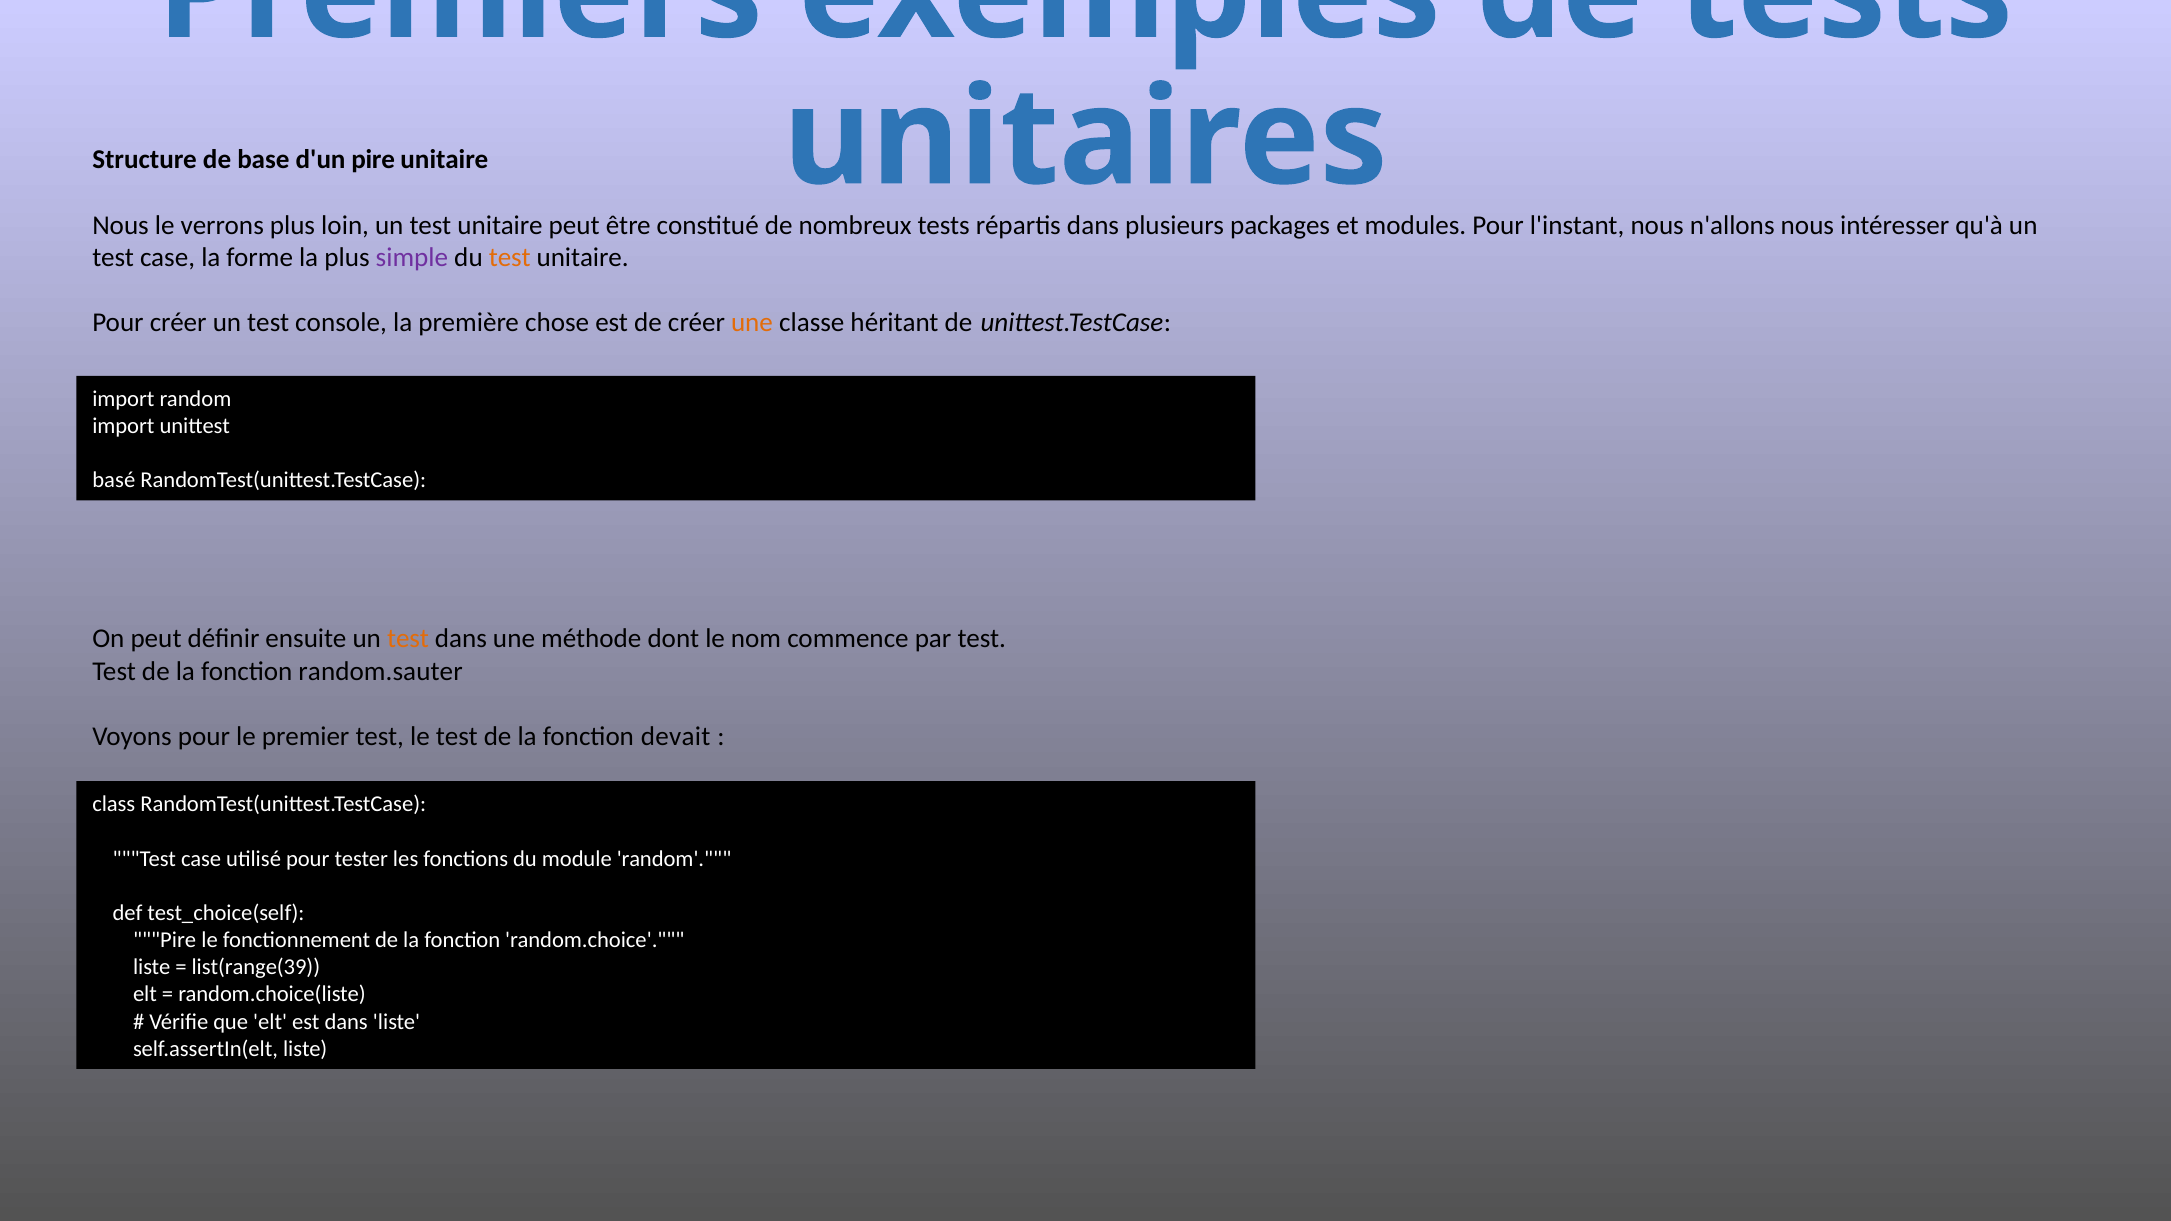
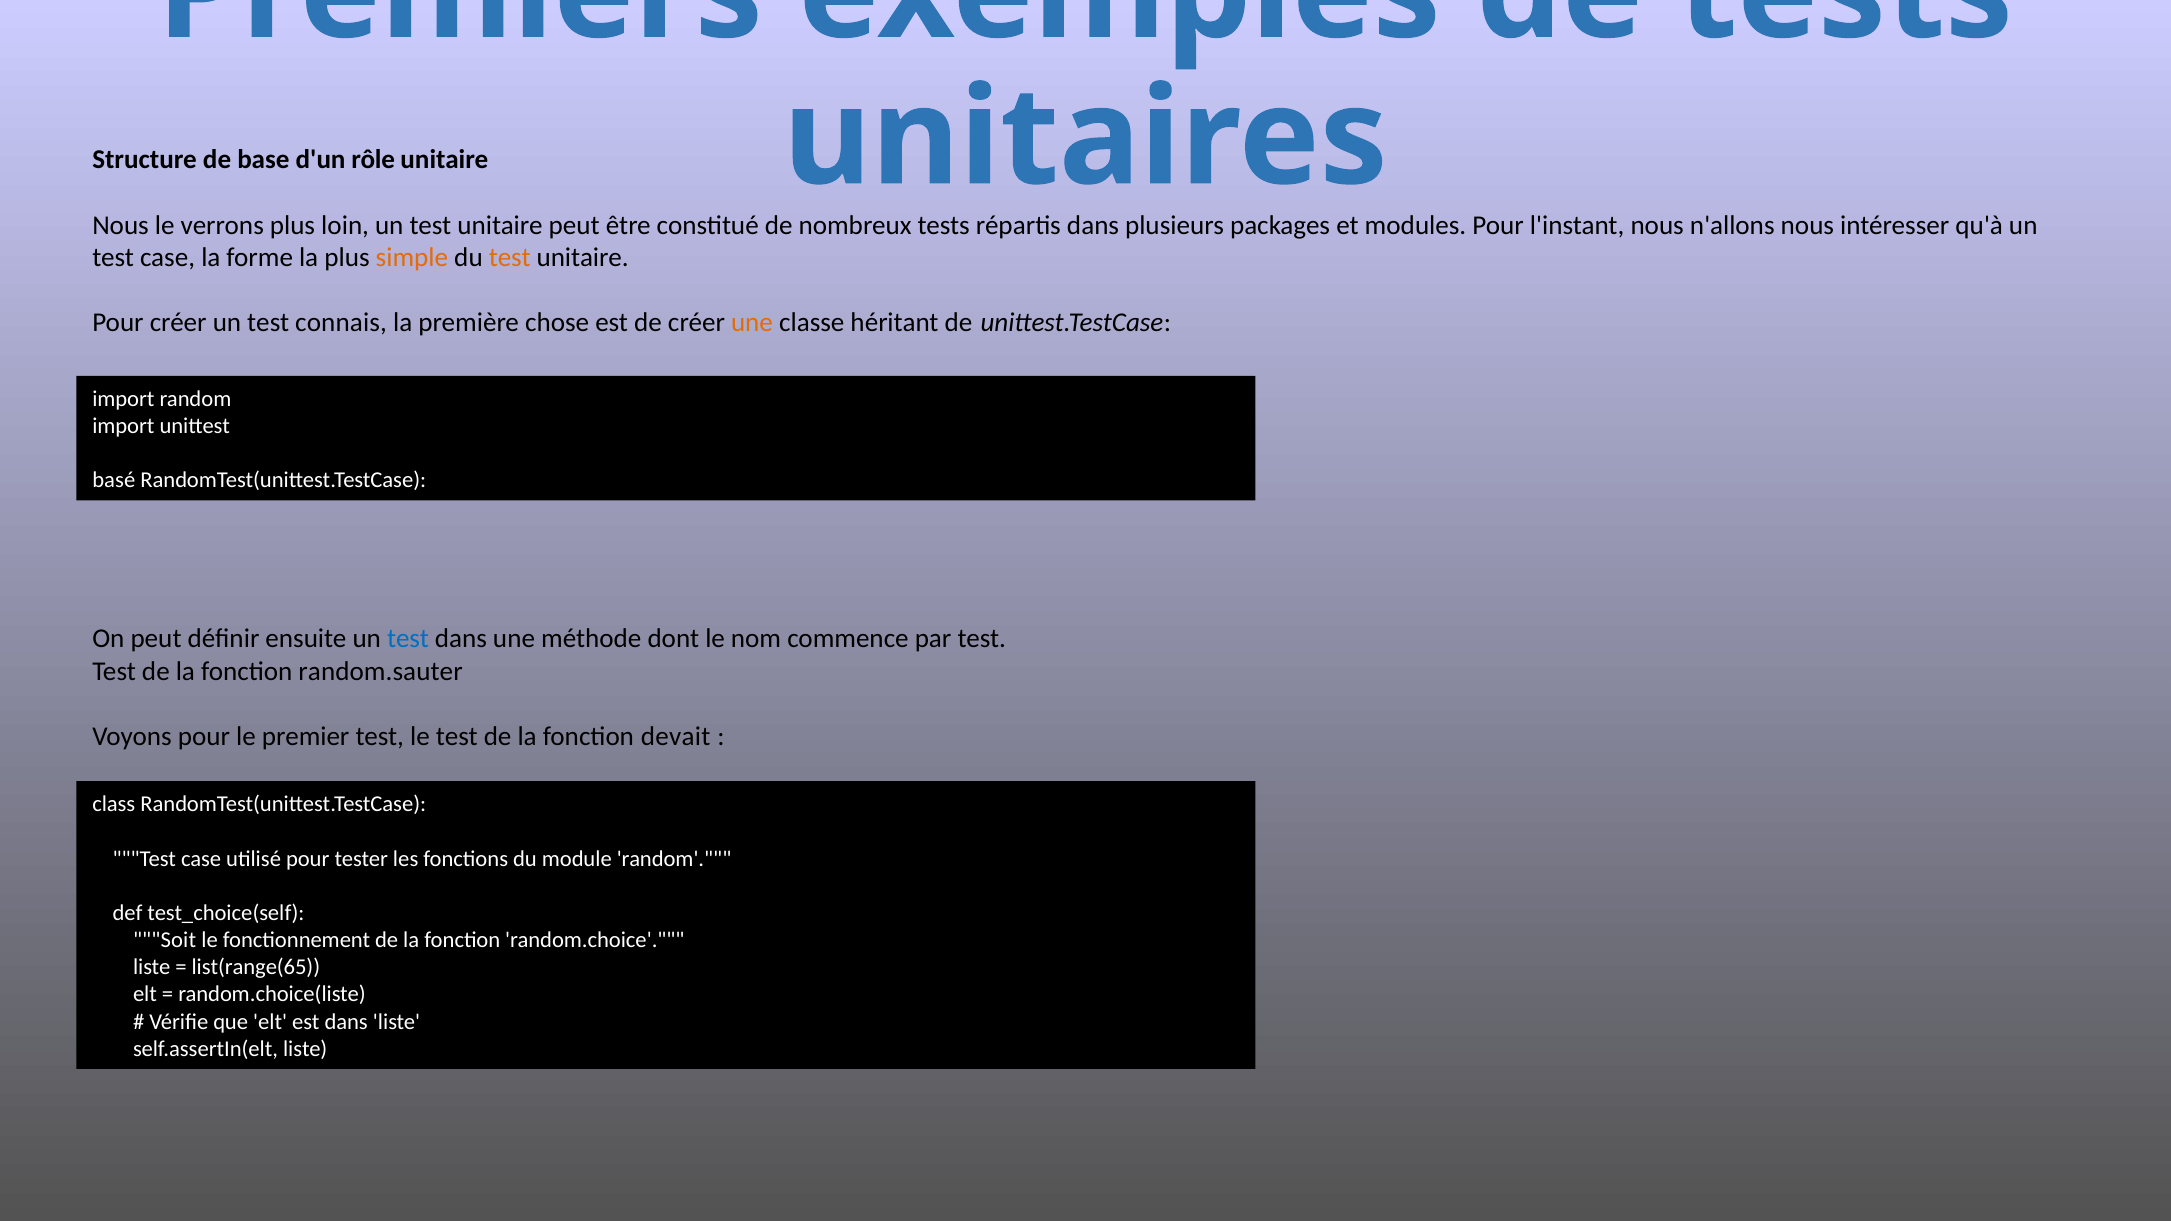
d'un pire: pire -> rôle (373, 160)
simple colour: purple -> orange (412, 258)
console: console -> connais (341, 323)
test colour: orange -> blue (408, 639)
Pire: Pire -> Soit (165, 940)
list(range(39: list(range(39 -> list(range(65 (256, 967)
